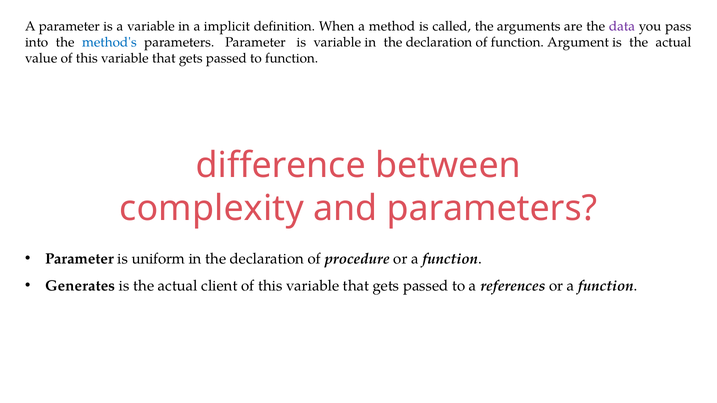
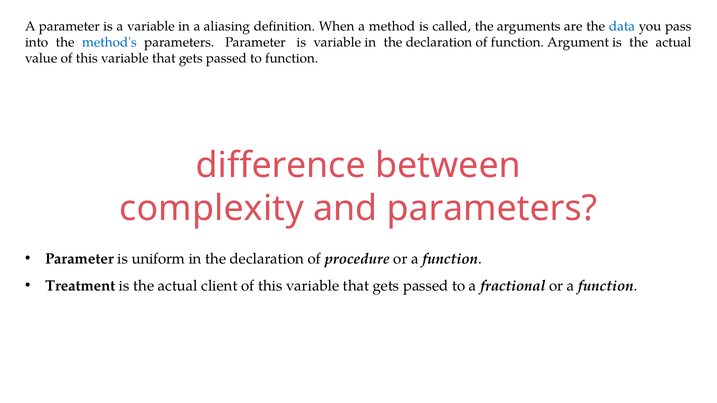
implicit: implicit -> aliasing (227, 26)
data colour: purple -> blue (622, 26)
Generates: Generates -> Treatment (80, 286)
references: references -> fractional (513, 286)
